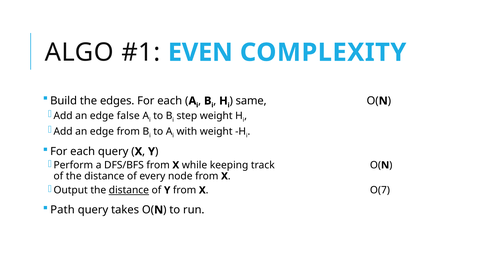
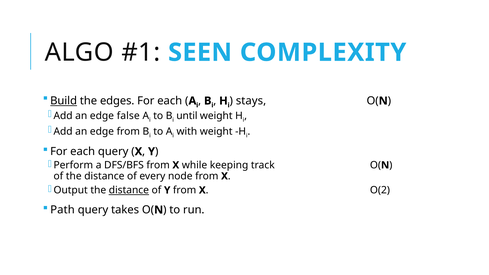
EVEN: EVEN -> SEEN (200, 52)
Build underline: none -> present (64, 101)
same: same -> stays (251, 101)
step: step -> until (187, 116)
O(7: O(7 -> O(2 (380, 190)
